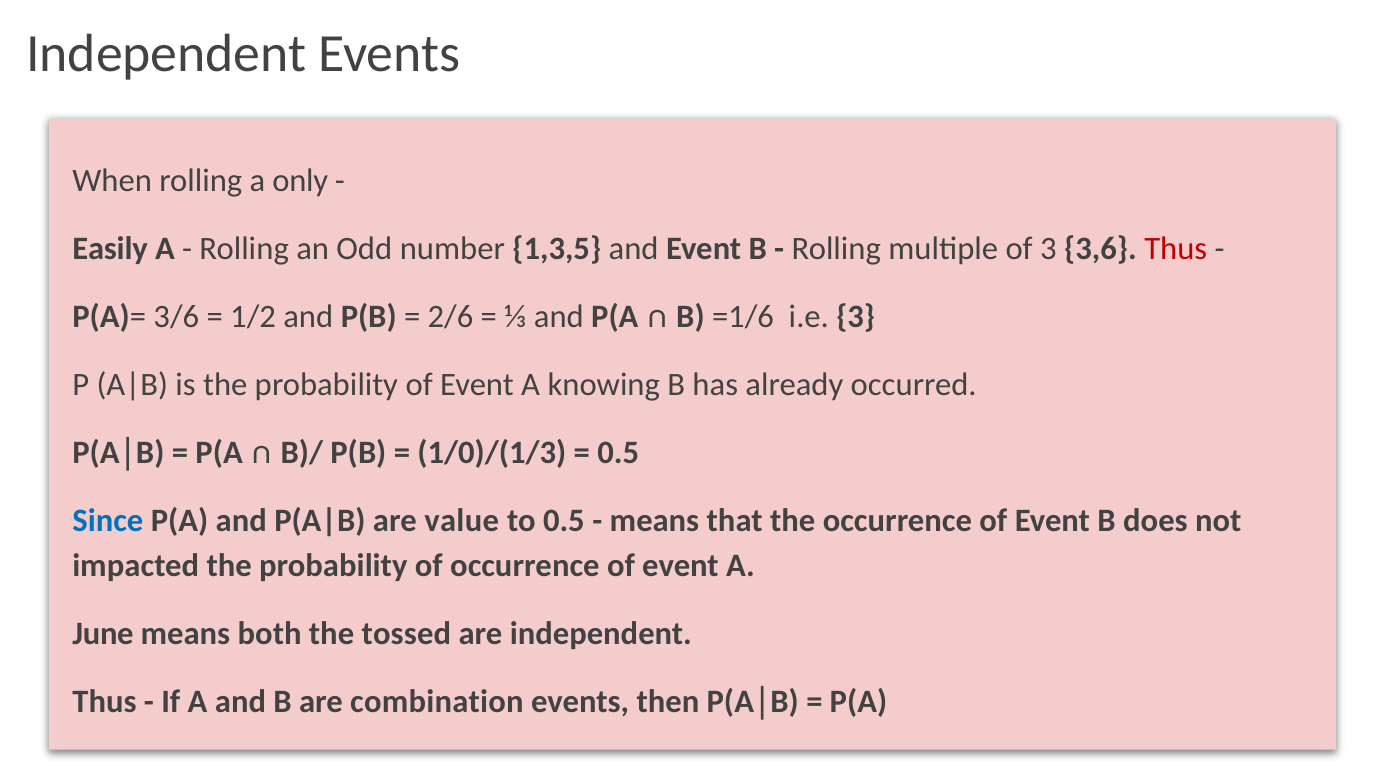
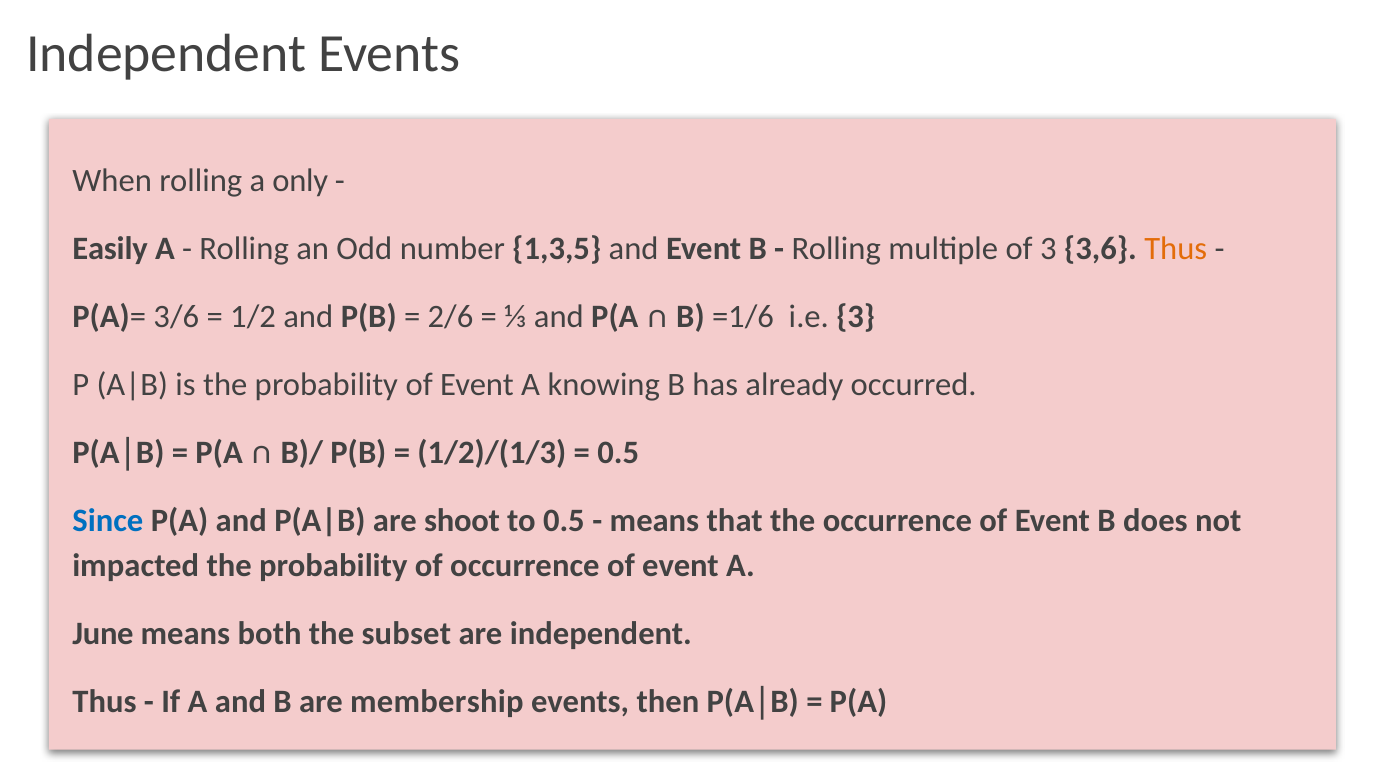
Thus colour: red -> orange (1176, 249)
1/0)/(1/3: 1/0)/(1/3 -> 1/2)/(1/3 (492, 453)
value: value -> shoot (462, 521)
tossed: tossed -> subset (406, 634)
combination: combination -> membership (437, 702)
